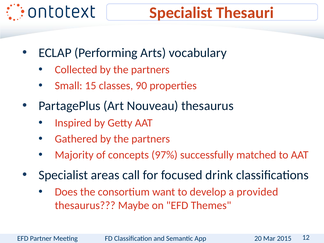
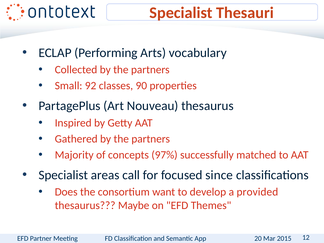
15: 15 -> 92 (91, 86)
drink: drink -> since (219, 175)
